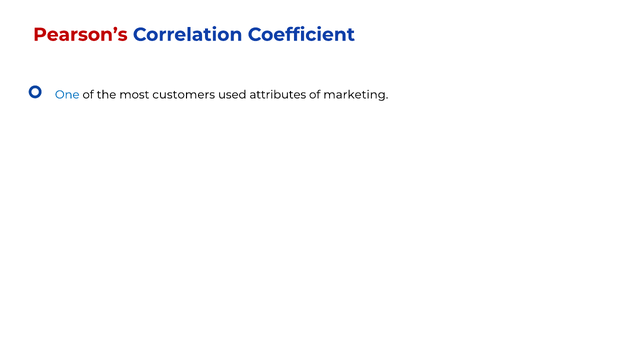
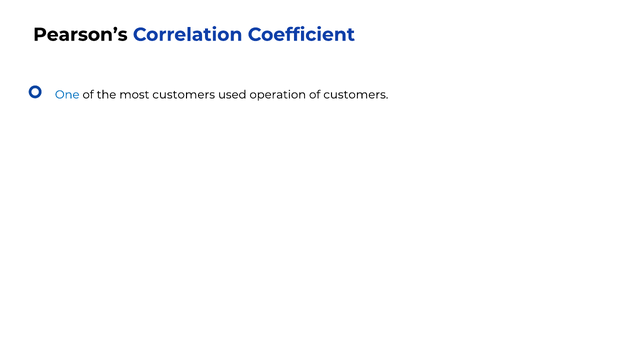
Pearson’s colour: red -> black (80, 35)
attributes: attributes -> operation (278, 95)
of marketing: marketing -> customers (356, 95)
